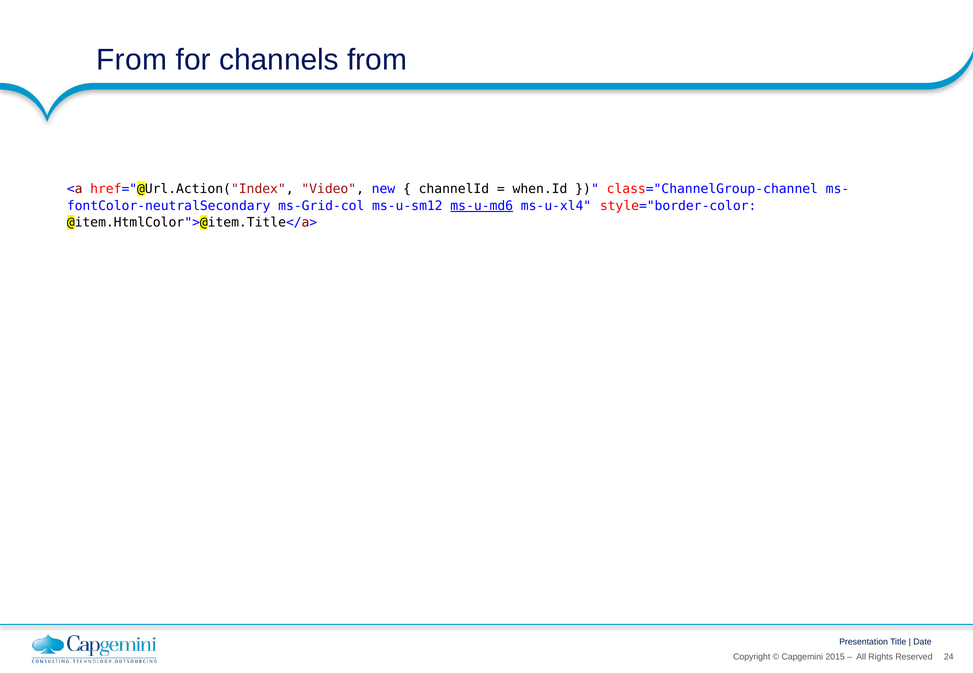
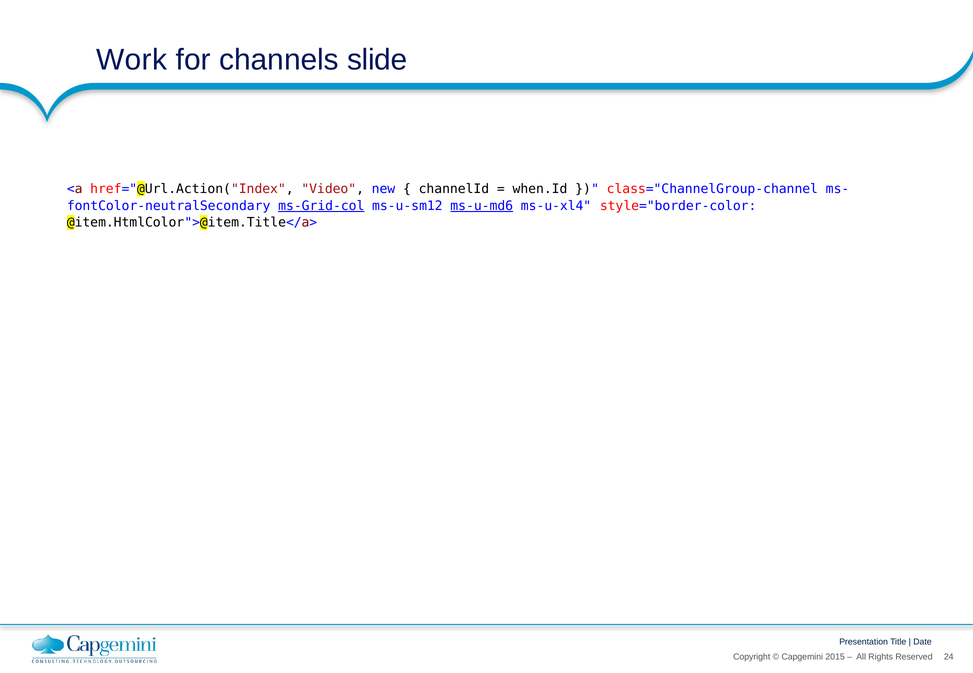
From: From -> Work (132, 60)
channels from: from -> slide (377, 60)
ms-Grid-col underline: none -> present (321, 206)
